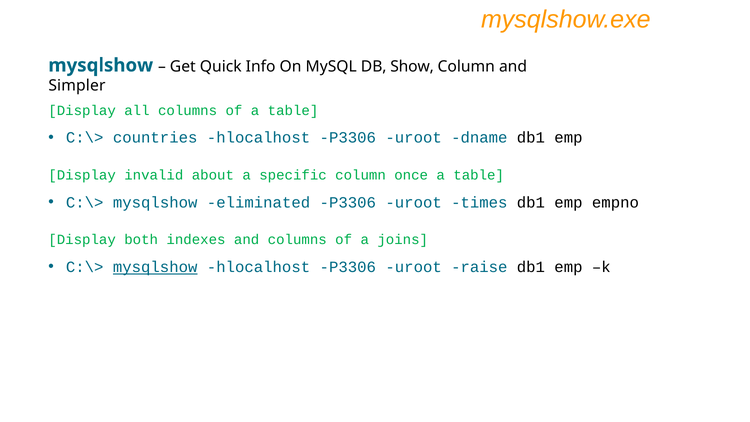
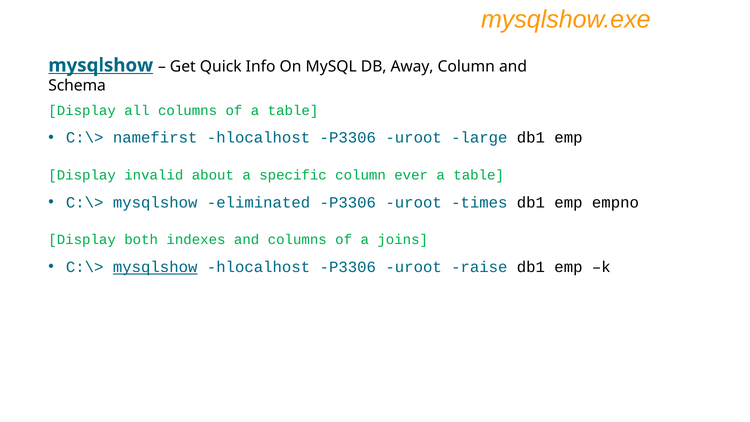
mysqlshow underline: none -> present (101, 65)
Show: Show -> Away (412, 66)
Simpler: Simpler -> Schema (77, 86)
countries: countries -> namefirst (155, 138)
dname: dname -> large (479, 138)
once: once -> ever (411, 175)
